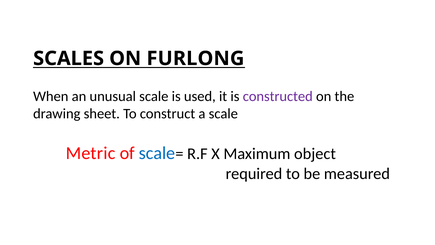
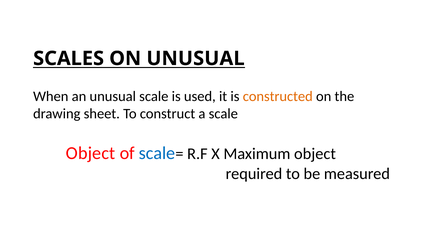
ON FURLONG: FURLONG -> UNUSUAL (195, 58)
constructed colour: purple -> orange (278, 96)
Metric: Metric -> Object (91, 153)
